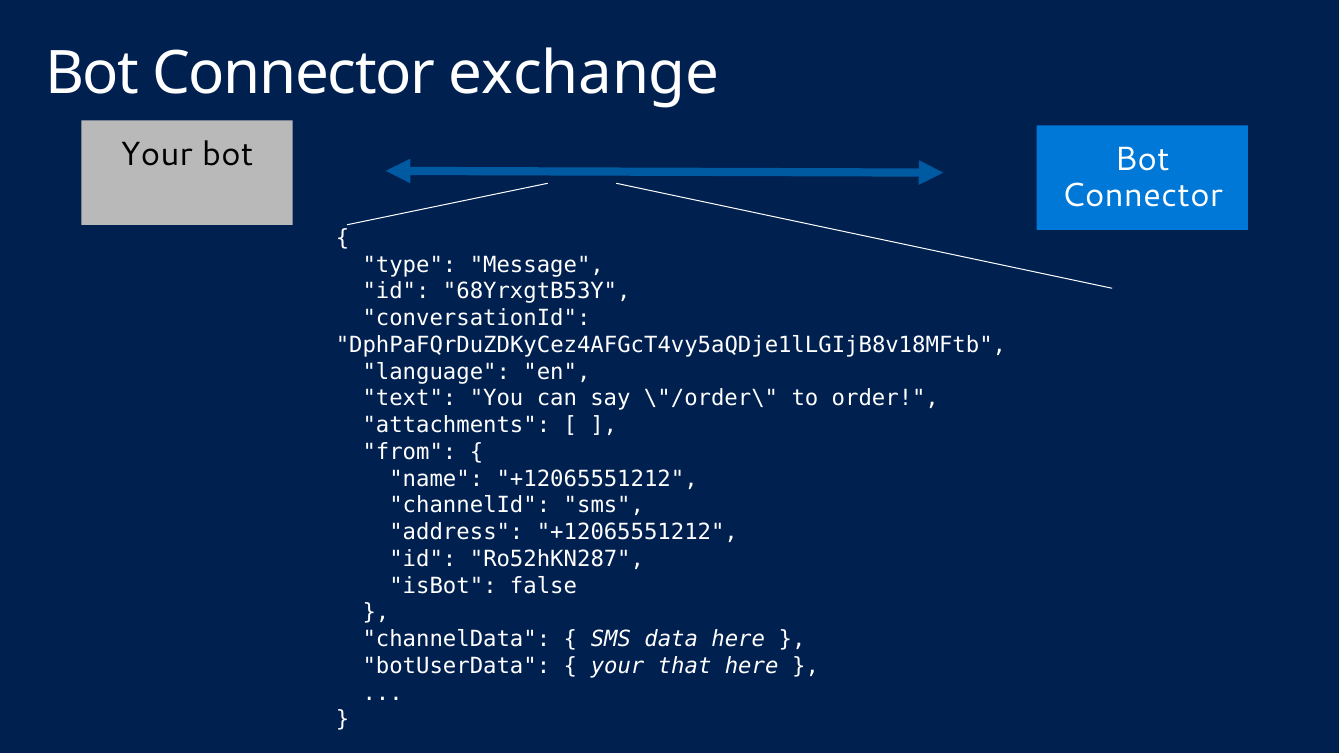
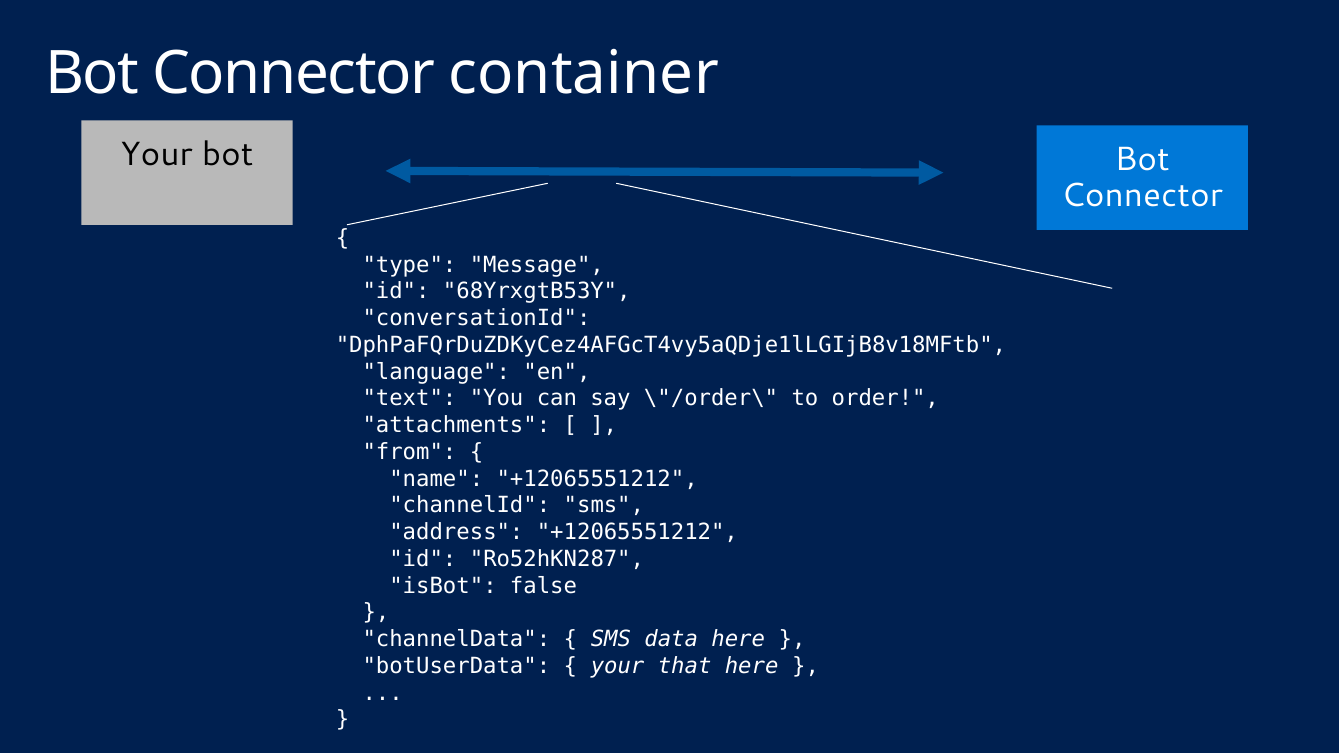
exchange: exchange -> container (583, 74)
